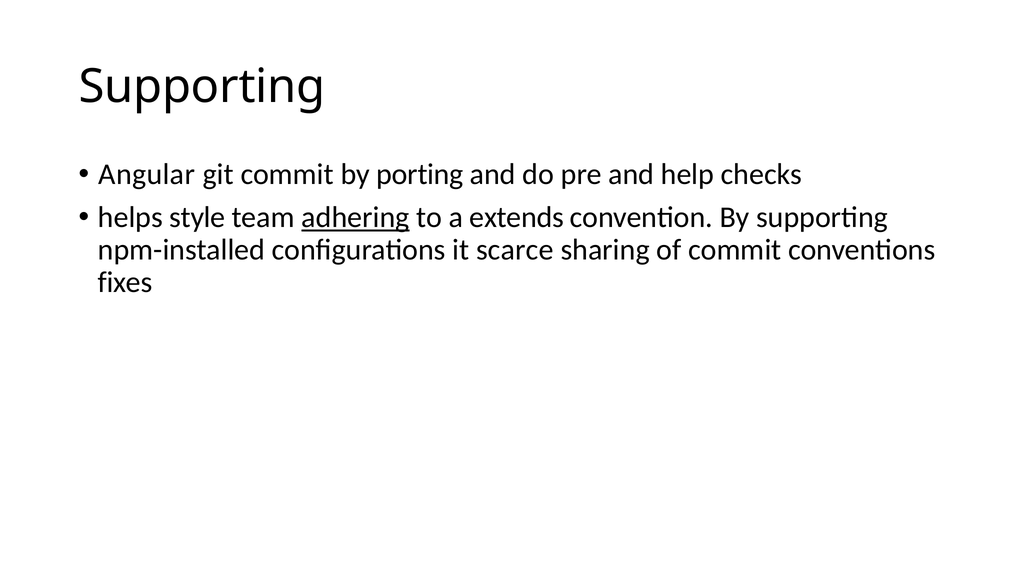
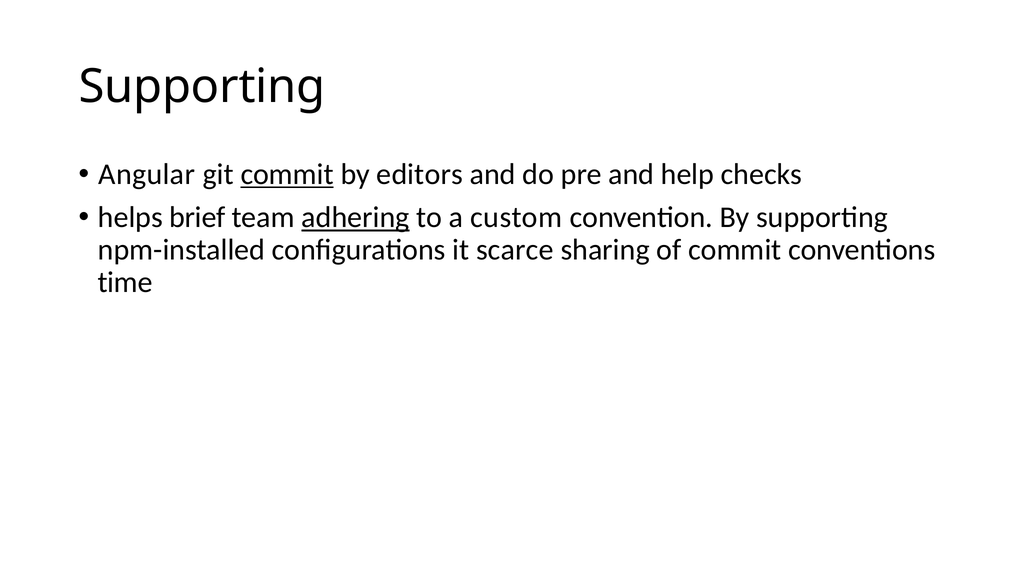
commit underline: none -> present (287, 174)
porting: porting -> editors (420, 174)
style: style -> brief (197, 218)
extends: extends -> custom (516, 218)
fixes: fixes -> time (125, 283)
